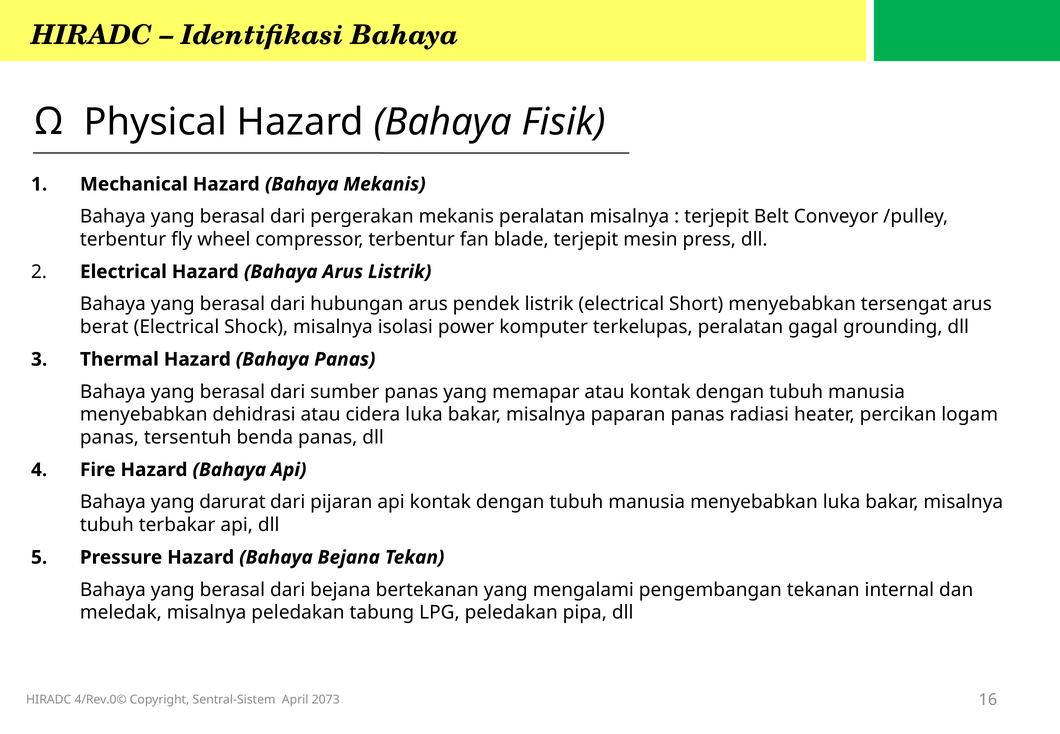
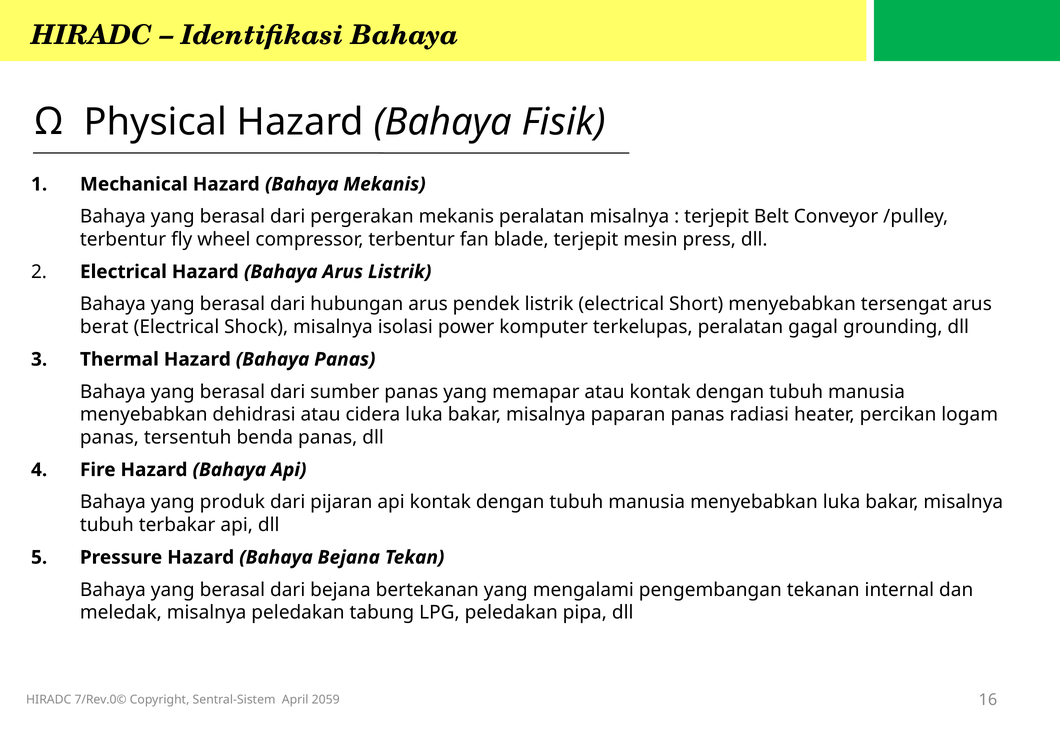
darurat: darurat -> produk (232, 502)
4/Rev.0©: 4/Rev.0© -> 7/Rev.0© (101, 700)
2073: 2073 -> 2059 (326, 700)
